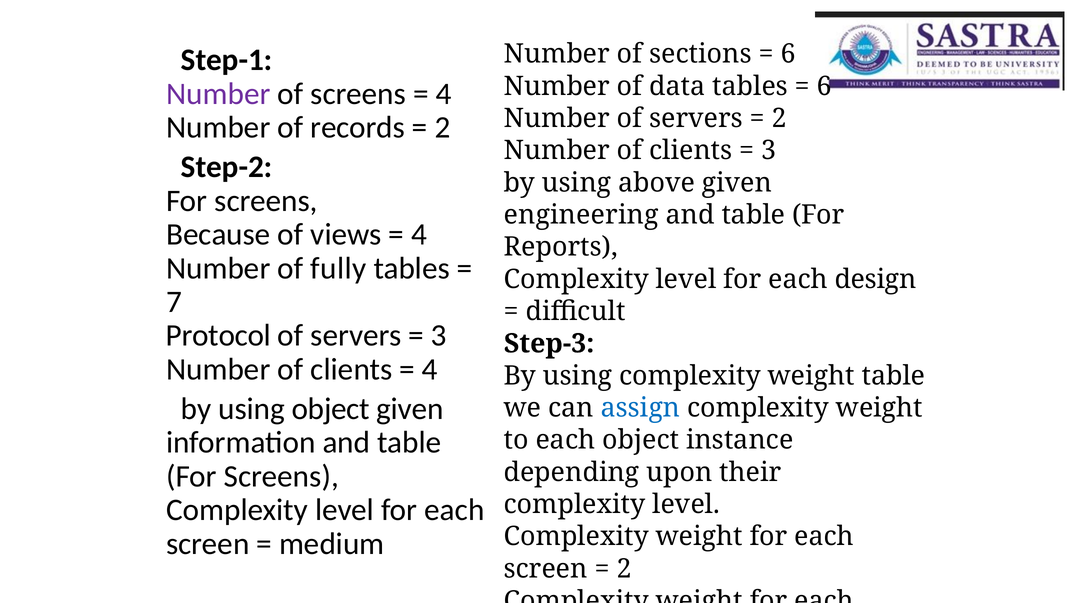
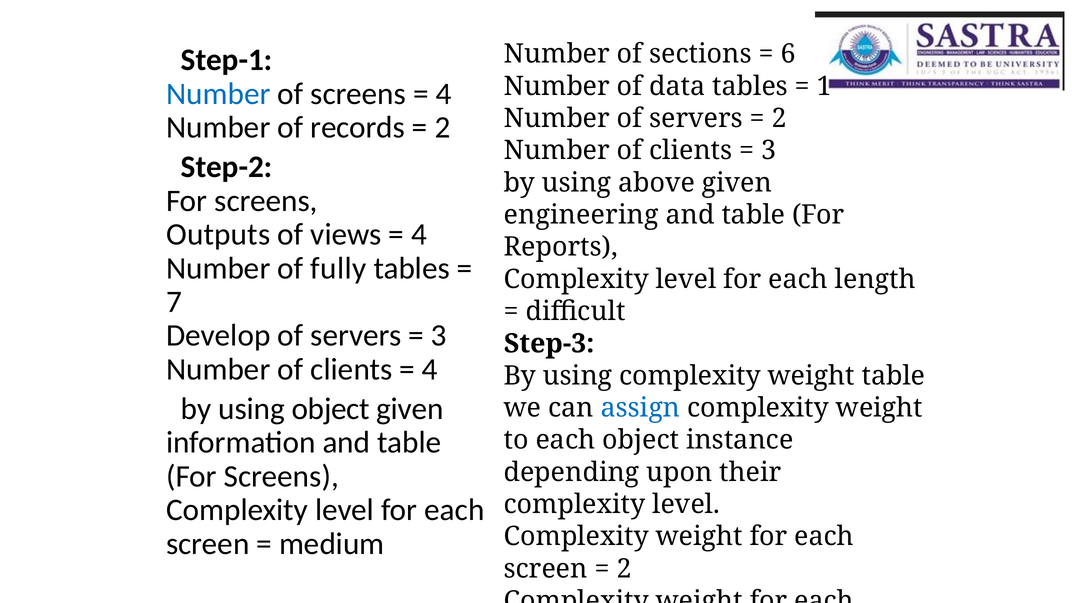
6: 6 -> 1 (824, 86)
Number colour: purple -> blue (218, 94)
Because: Because -> Outputs (218, 235)
design: design -> length (875, 279)
Protocol: Protocol -> Develop (218, 336)
